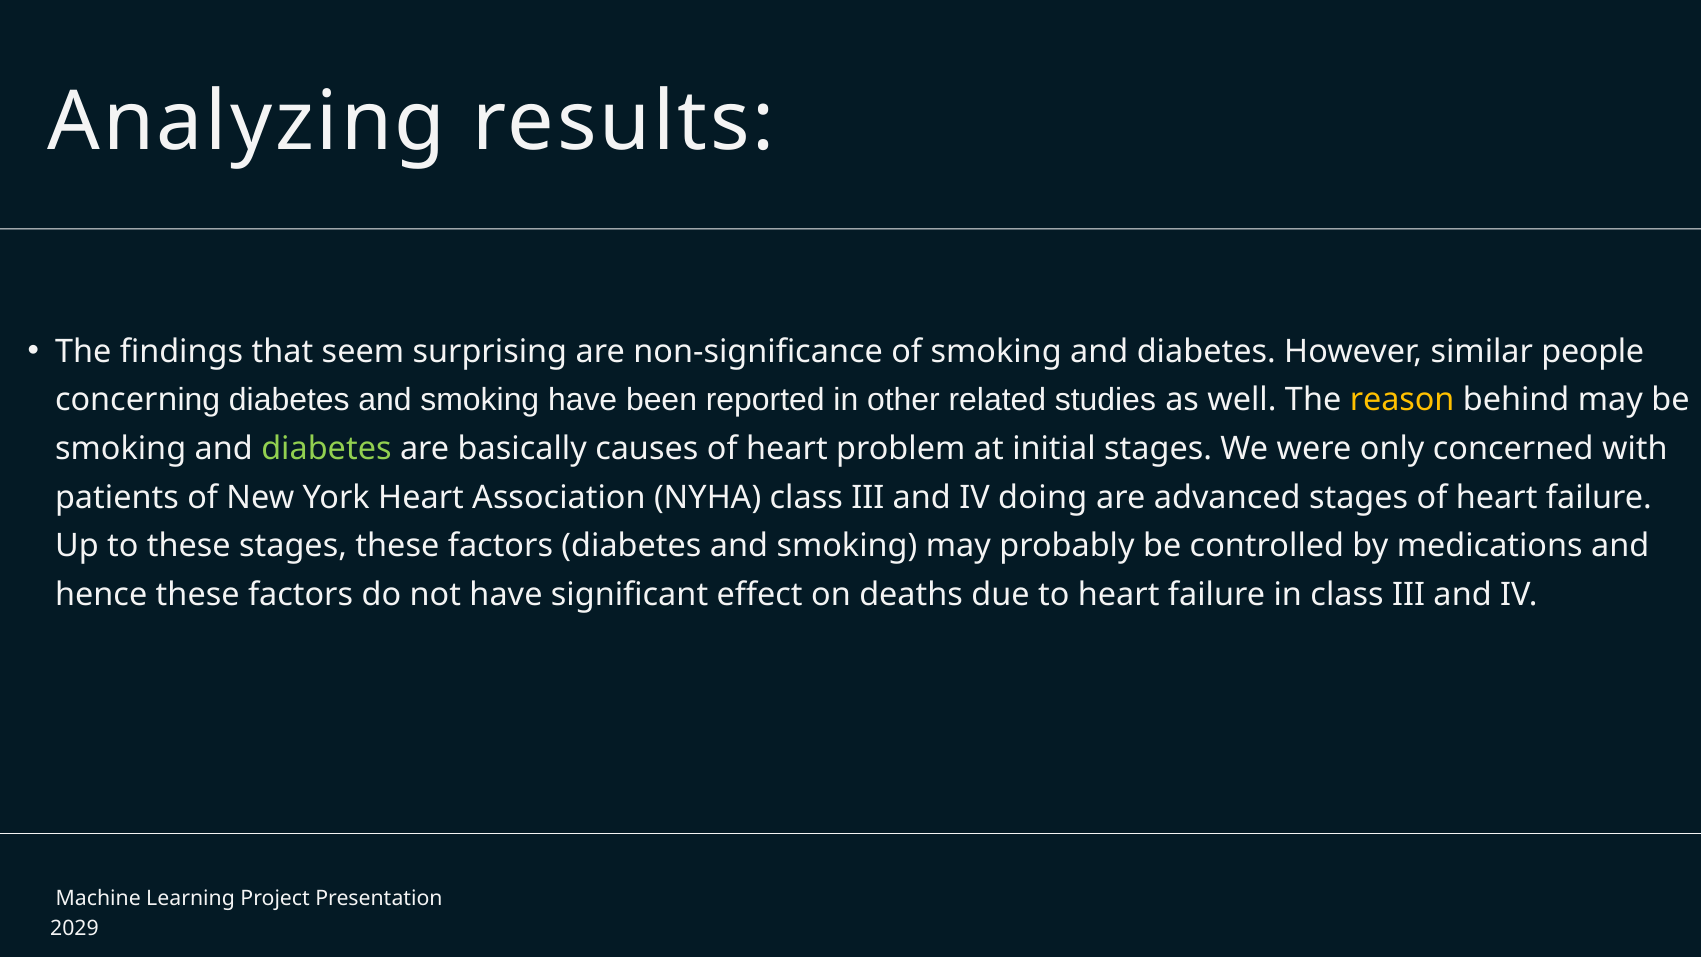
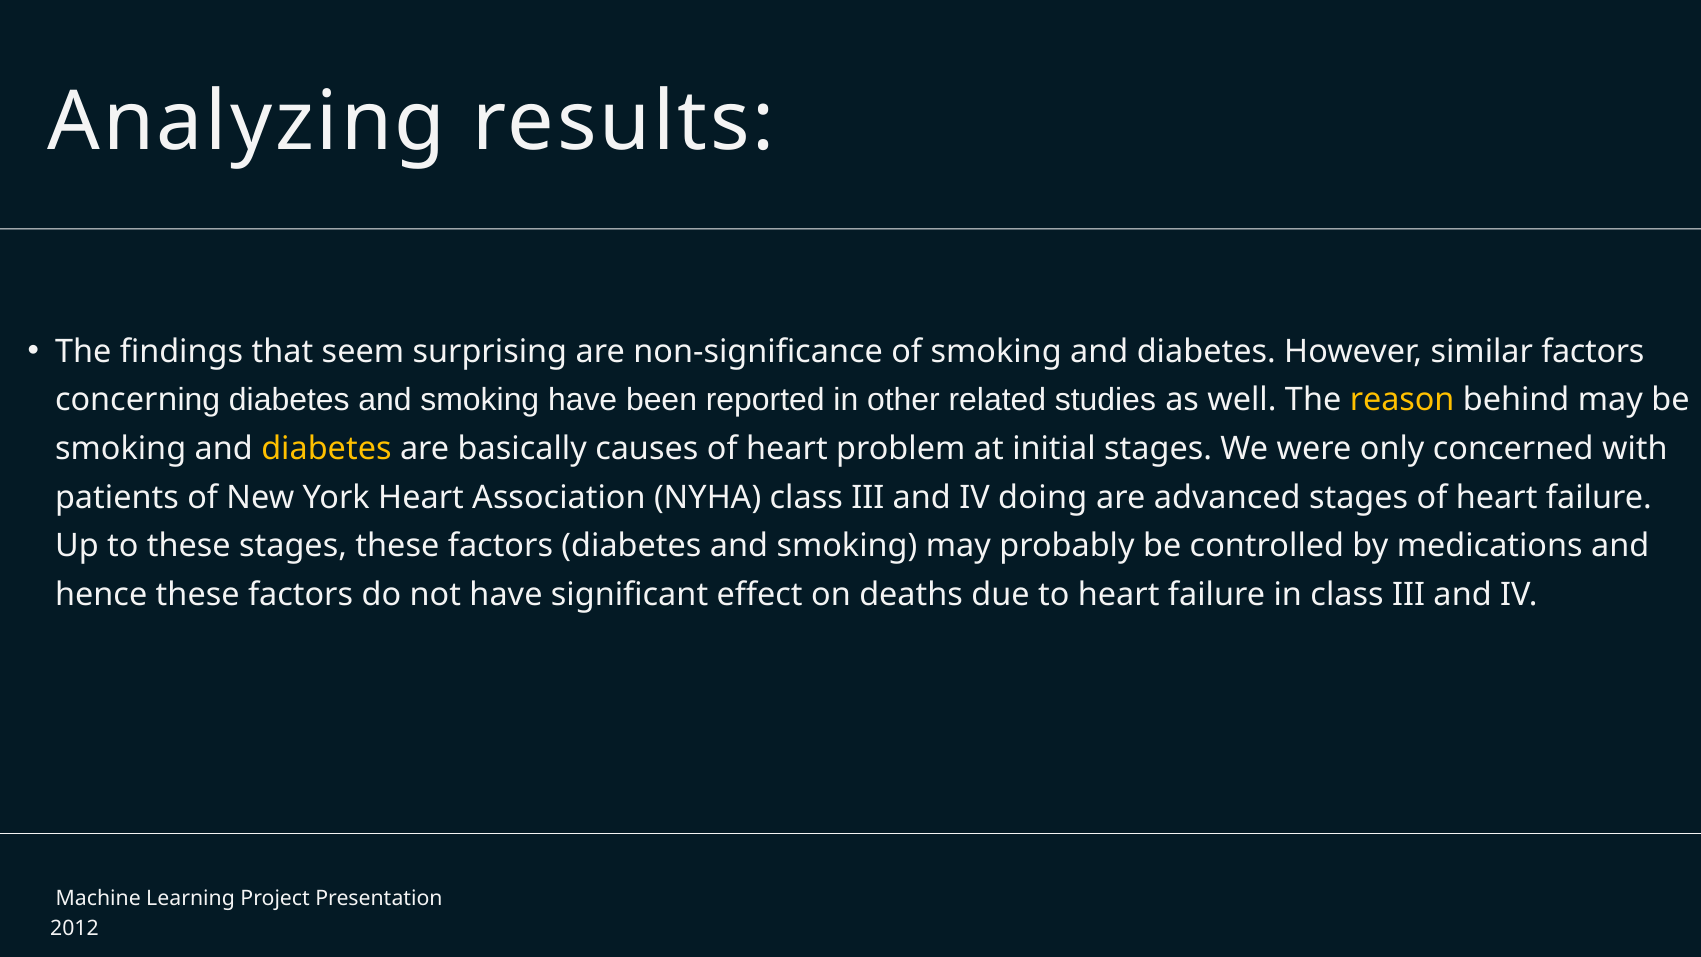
similar people: people -> factors (1593, 351)
diabetes colour: light green -> yellow (326, 449)
2029: 2029 -> 2012 (74, 928)
